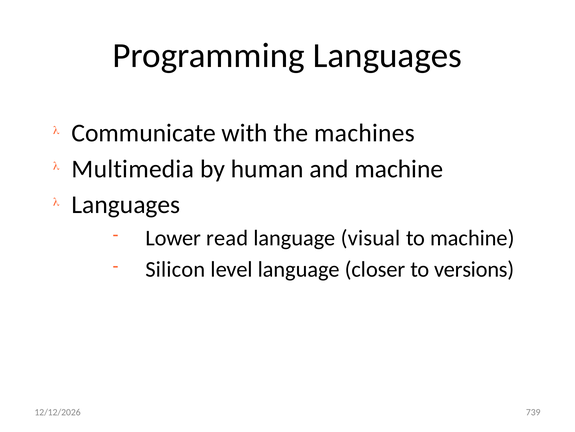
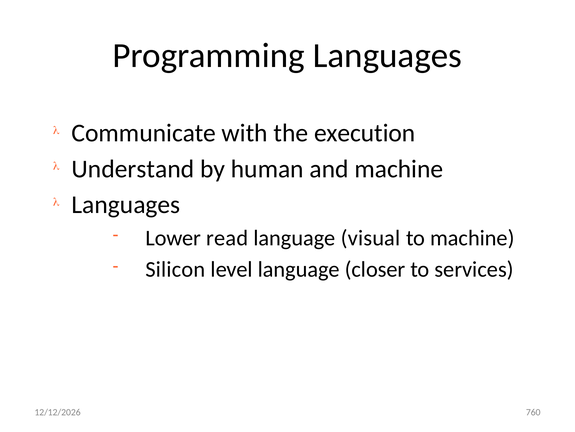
machines: machines -> execution (365, 133)
Multimedia: Multimedia -> Understand (133, 169)
versions: versions -> services (474, 269)
739: 739 -> 760 (533, 412)
